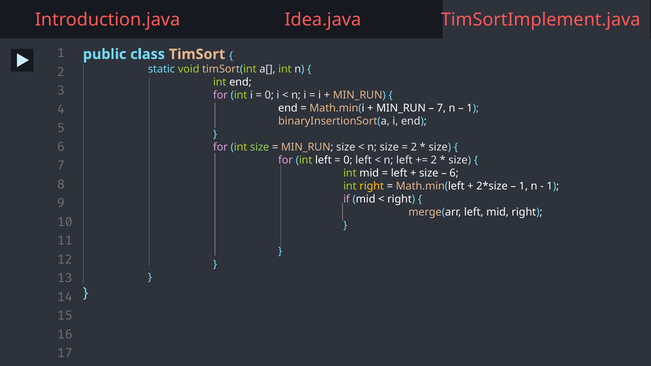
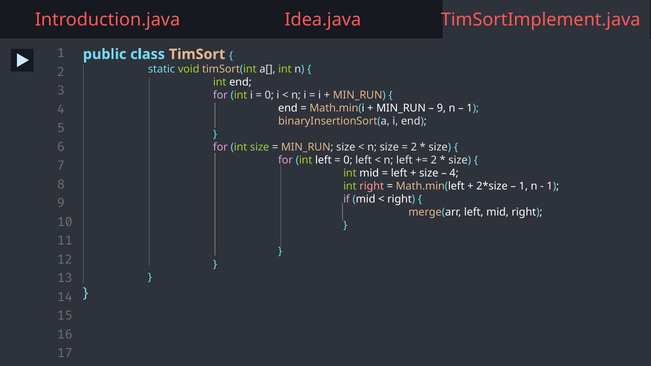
7: 7 -> 9 (441, 108)
6: 6 -> 4 (454, 173)
right colour: yellow -> pink (372, 186)
